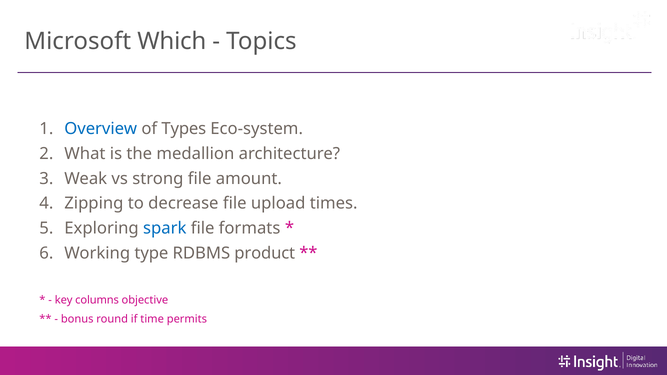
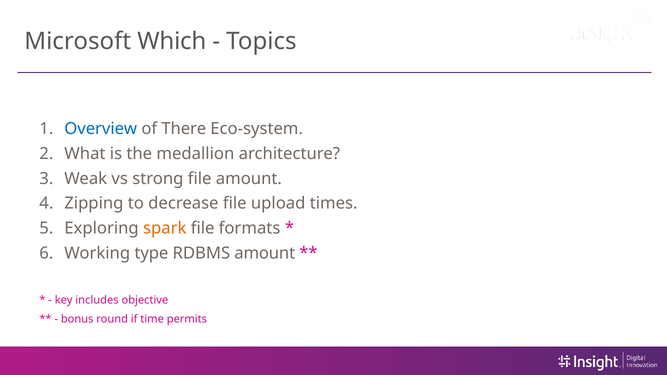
Types: Types -> There (184, 129)
spark colour: blue -> orange (165, 229)
RDBMS product: product -> amount (265, 254)
columns: columns -> includes (97, 300)
